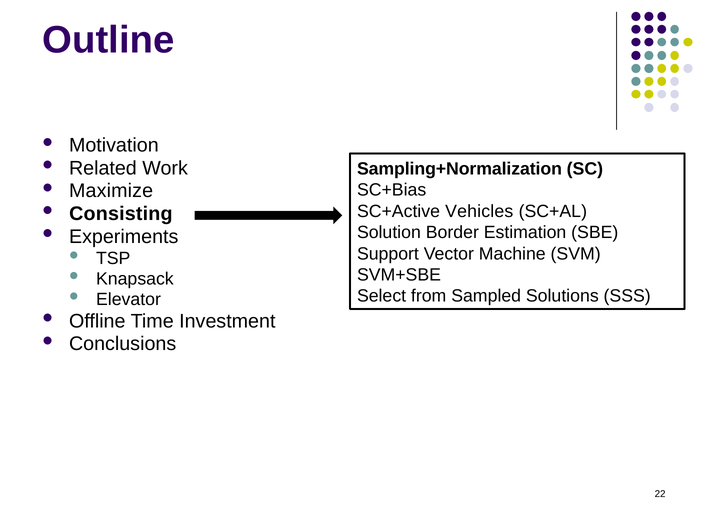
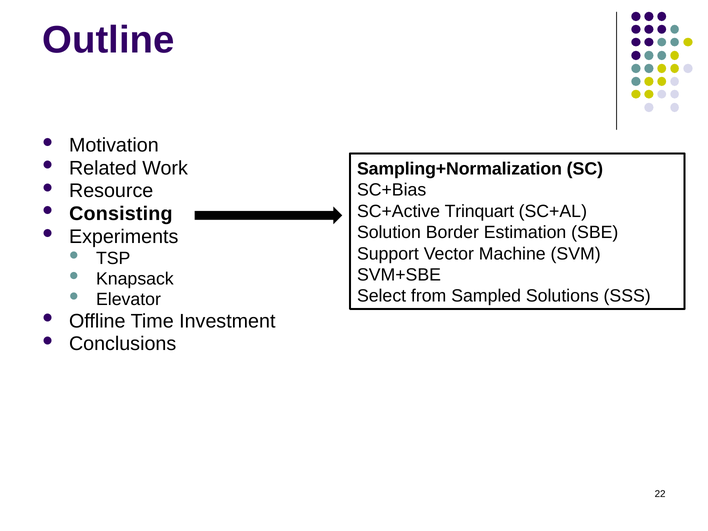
Maximize: Maximize -> Resource (111, 191)
Vehicles: Vehicles -> Trinquart (479, 211)
